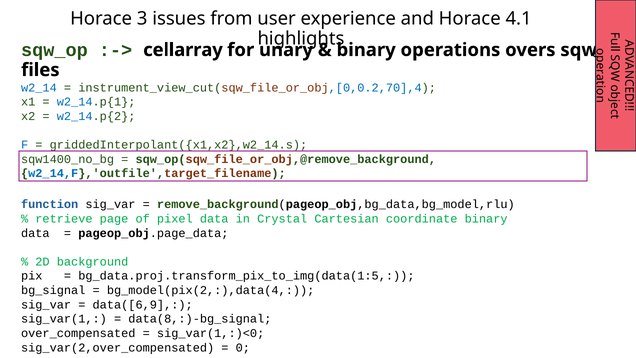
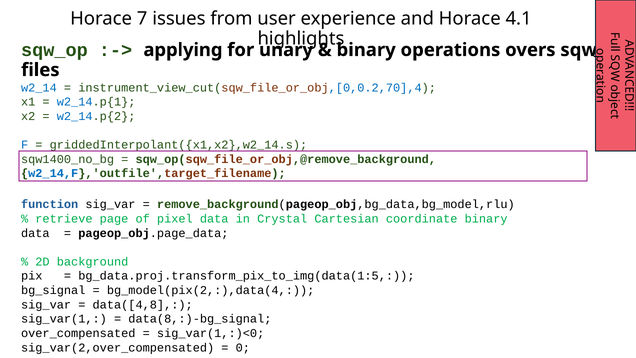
3: 3 -> 7 (142, 19)
cellarray: cellarray -> applying (183, 50)
data([6,9: data([6,9 -> data([4,8 (143, 304)
